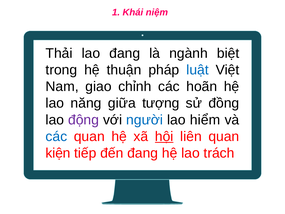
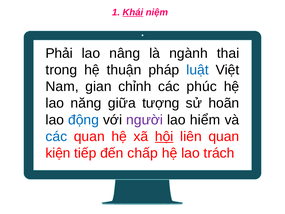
Khái underline: none -> present (133, 12)
Thải: Thải -> Phải (59, 53)
lao đang: đang -> nâng (125, 53)
biệt: biệt -> thai (228, 53)
giao: giao -> gian (98, 86)
hoãn: hoãn -> phúc (202, 86)
đồng: đồng -> hoãn (224, 103)
động colour: purple -> blue (84, 120)
người colour: blue -> purple (145, 120)
đến đang: đang -> chấp (143, 153)
